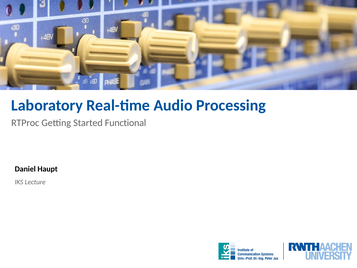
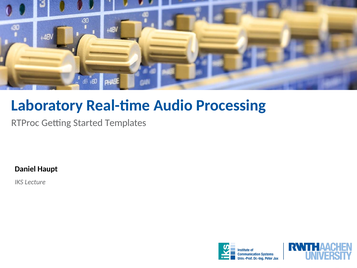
Functional: Functional -> Templates (126, 123)
